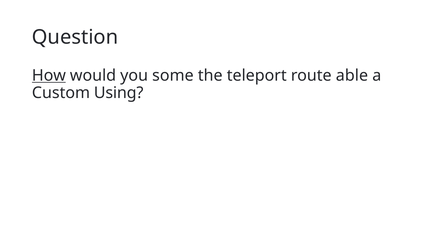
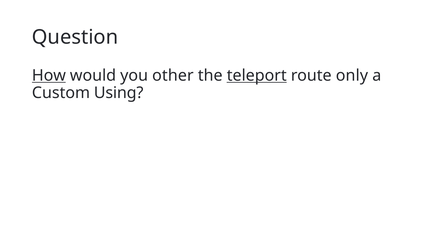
some: some -> other (173, 75)
teleport underline: none -> present (257, 75)
able: able -> only (352, 75)
